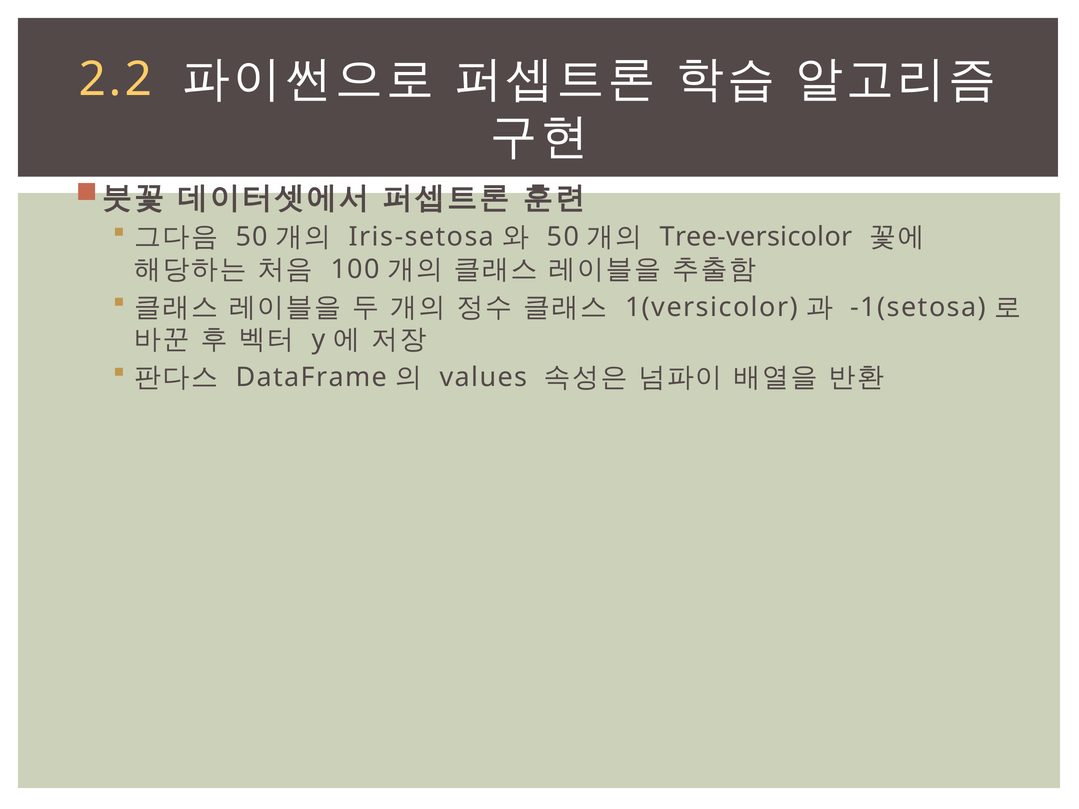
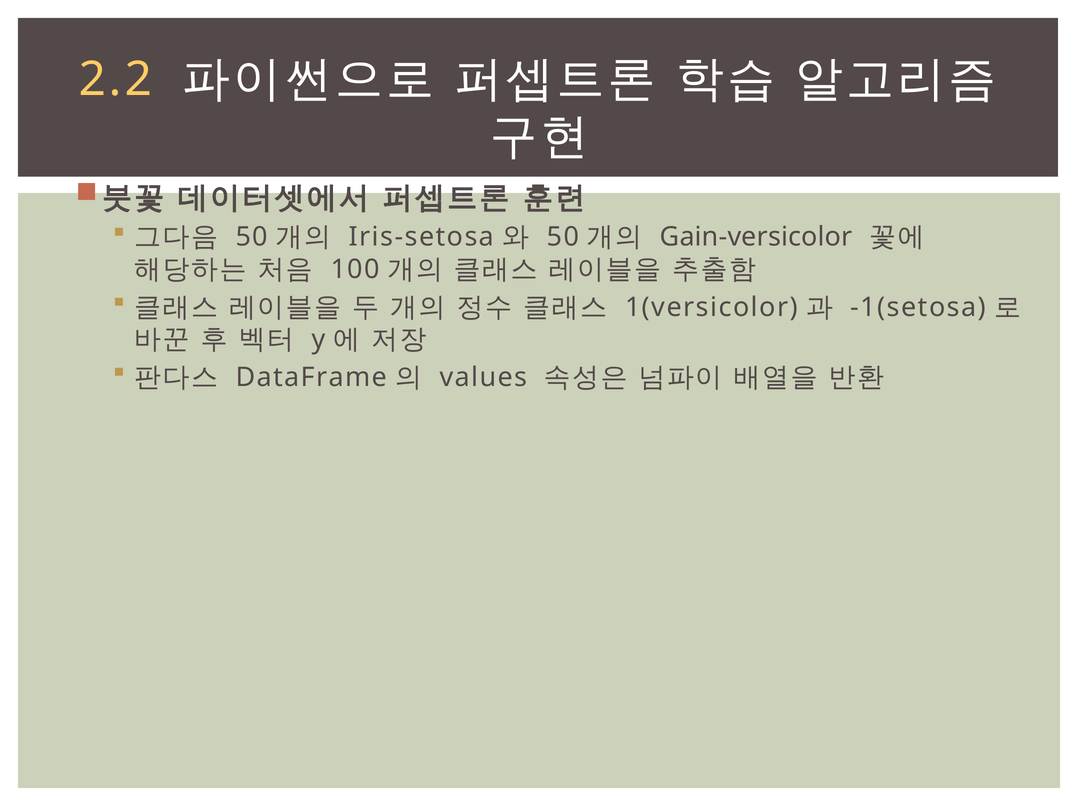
Tree-versicolor: Tree-versicolor -> Gain-versicolor (756, 237)
